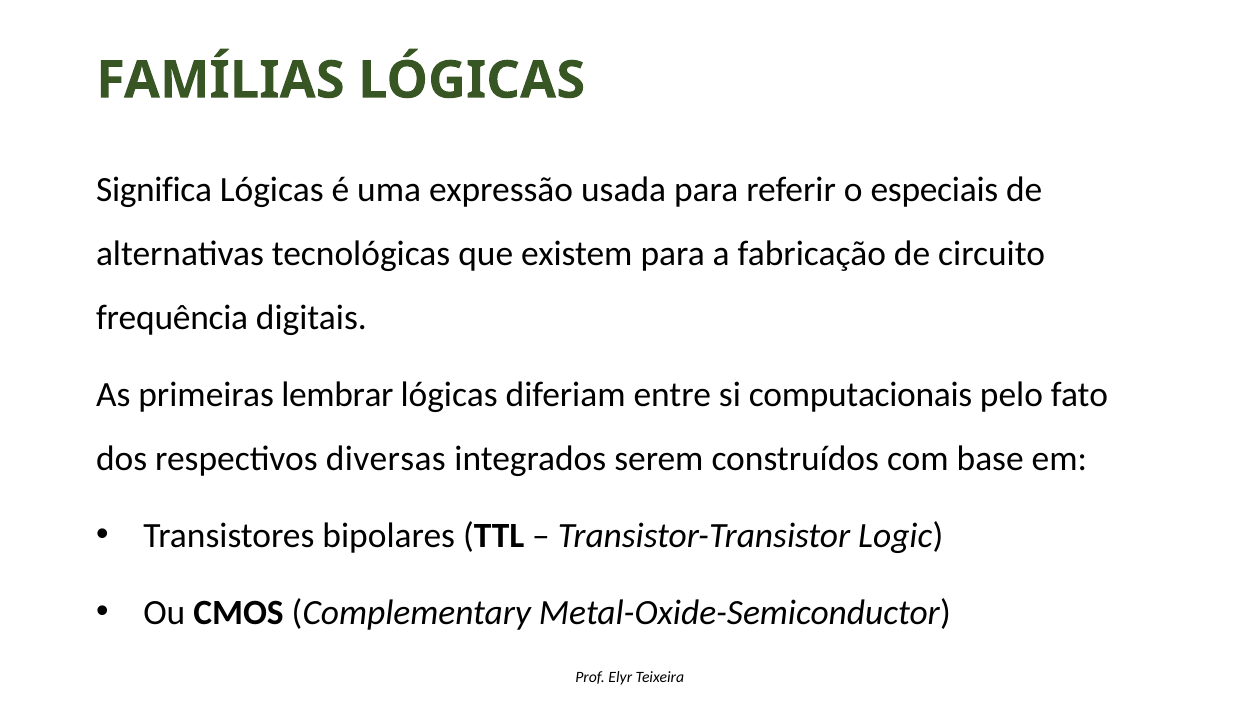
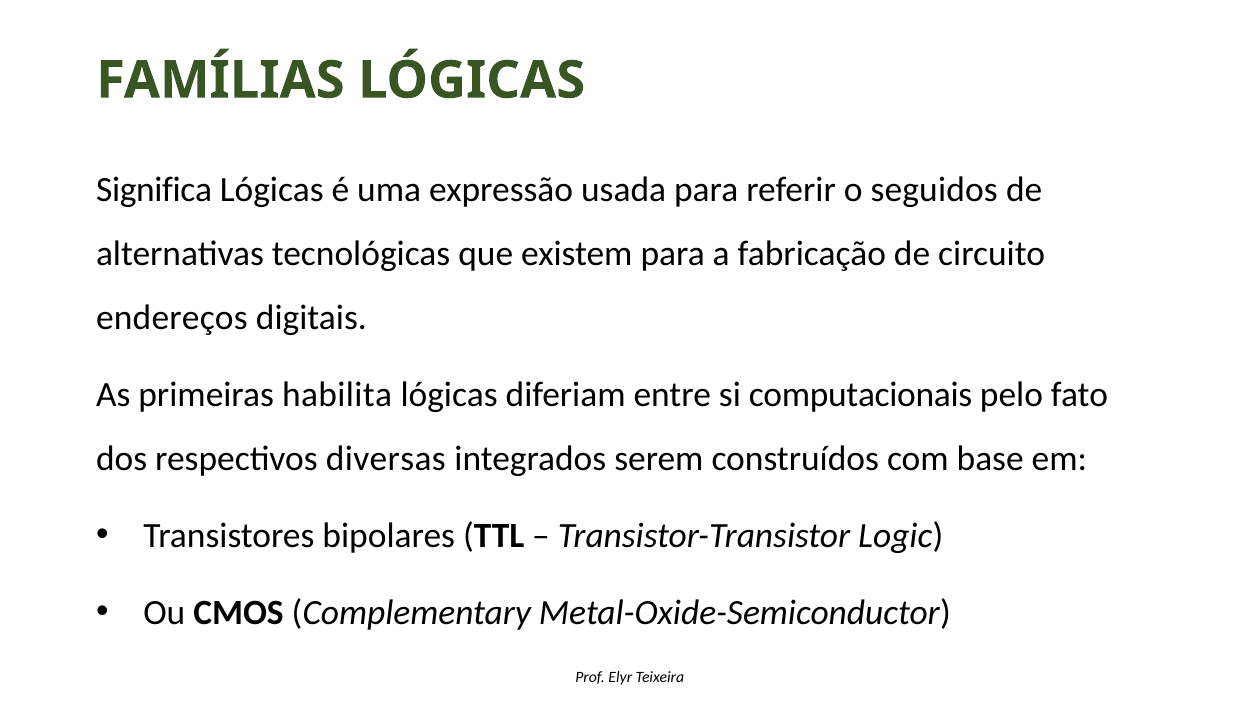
especiais: especiais -> seguidos (934, 190)
frequência: frequência -> endereços (172, 318)
lembrar: lembrar -> habilita (337, 395)
